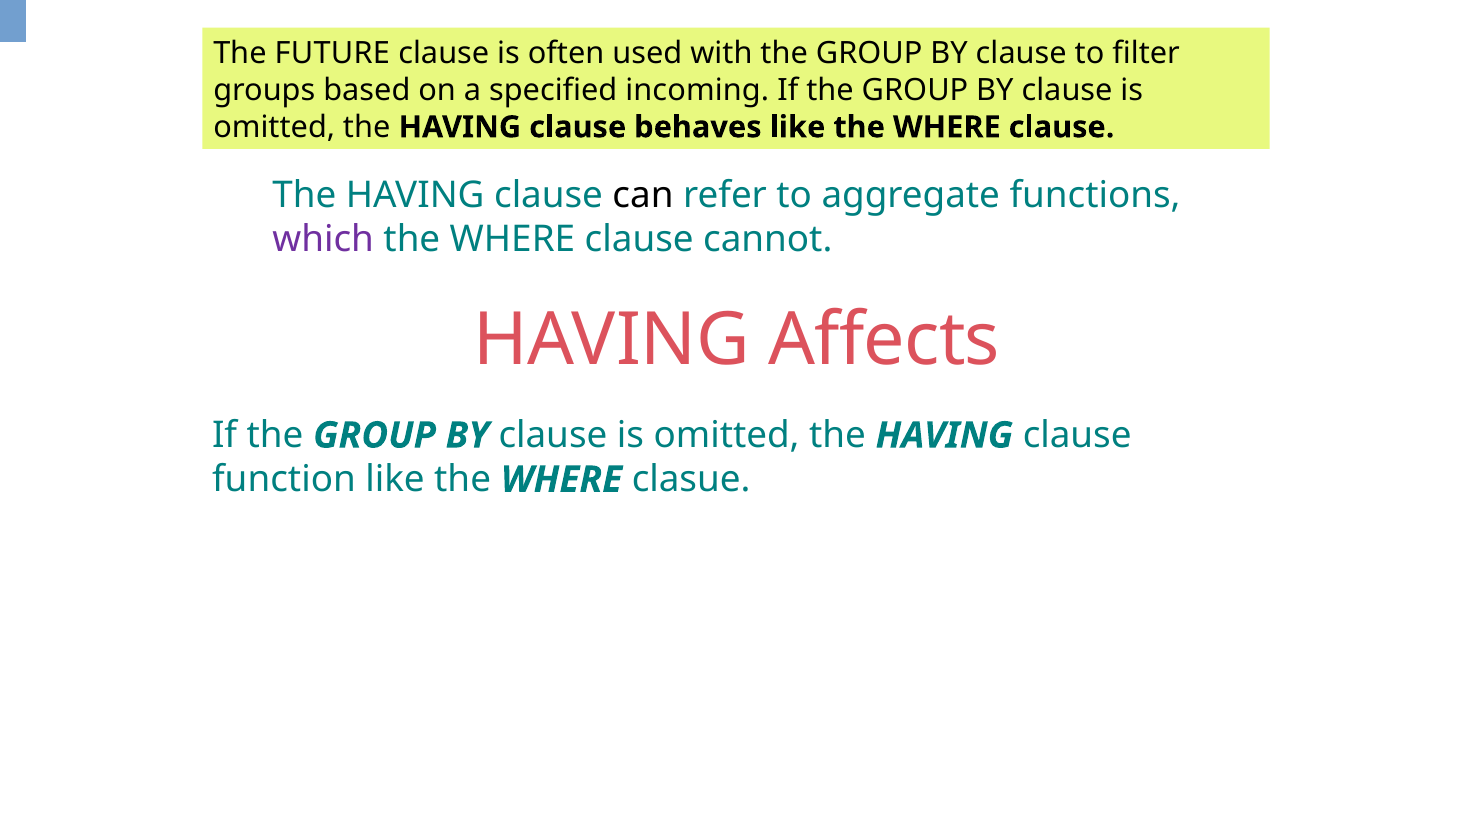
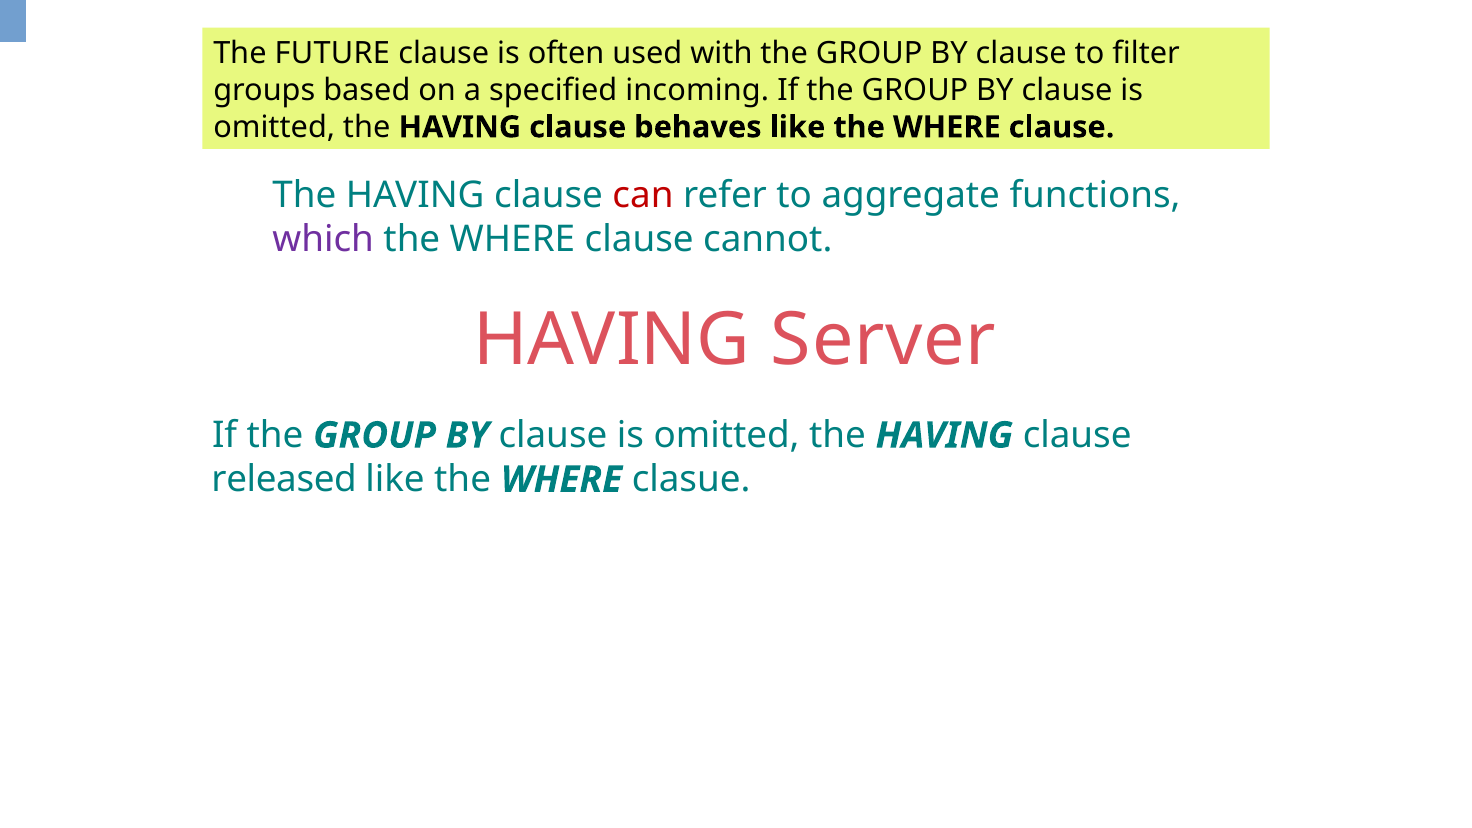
can colour: black -> red (643, 196)
Affects: Affects -> Server (884, 340)
function: function -> released (284, 480)
